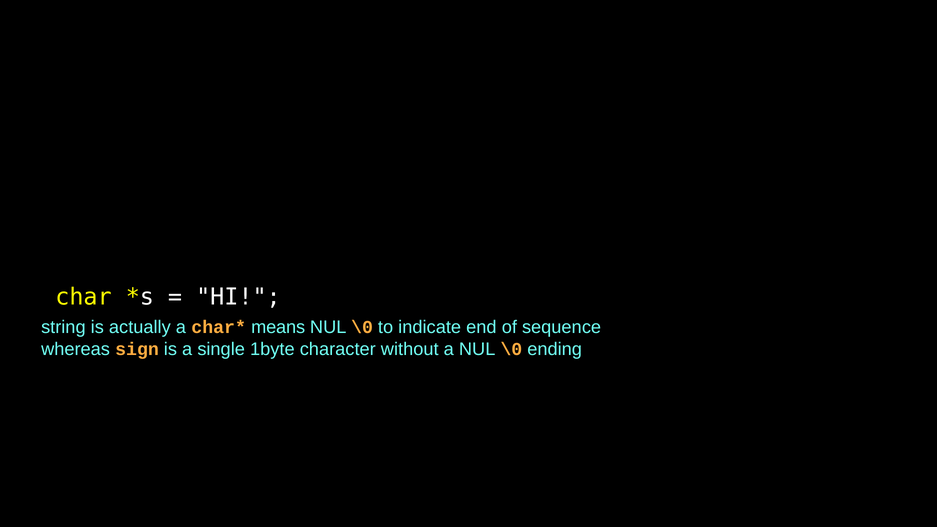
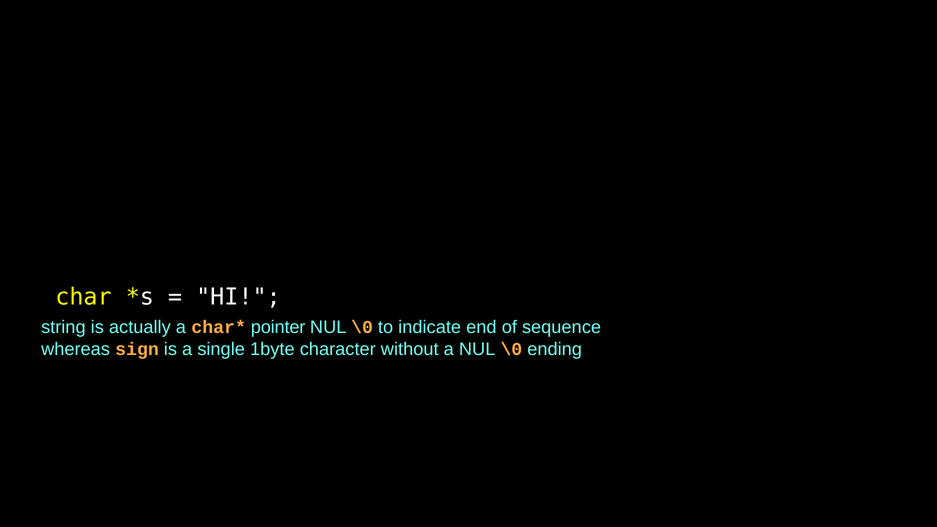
means: means -> pointer (278, 327)
